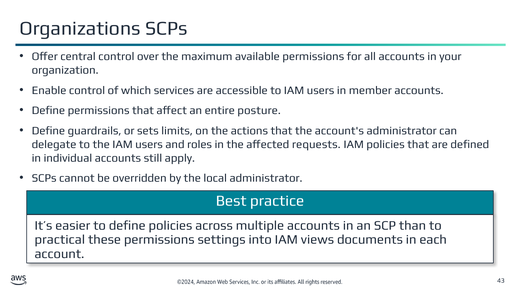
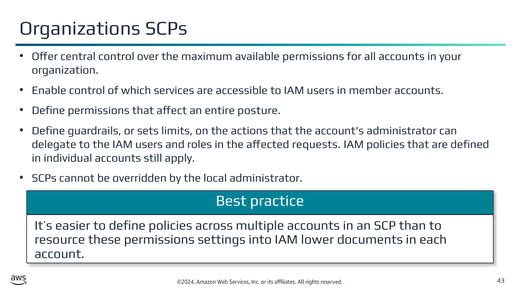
practical: practical -> resource (60, 239)
views: views -> lower (317, 239)
